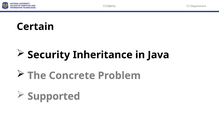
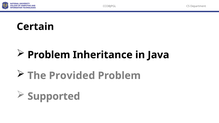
Security: Security -> Problem (49, 55)
Concrete: Concrete -> Provided (72, 76)
